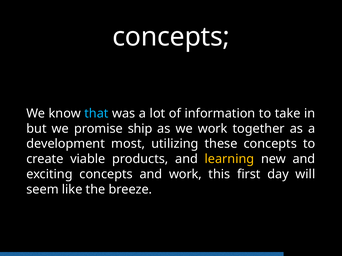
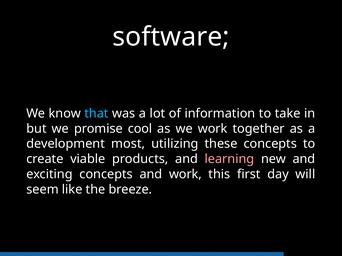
concepts: concepts -> software (171, 37)
ship: ship -> cool (140, 129)
learning colour: yellow -> pink (229, 159)
